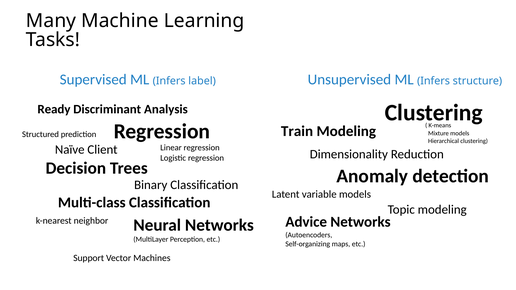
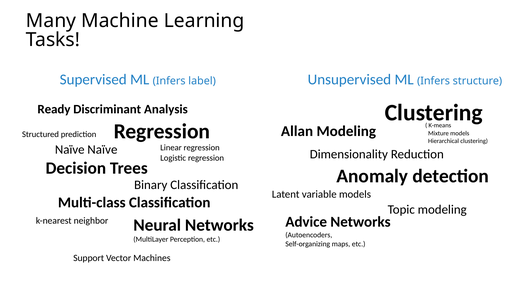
Train: Train -> Allan (297, 131)
Naïve Client: Client -> Naïve (102, 150)
